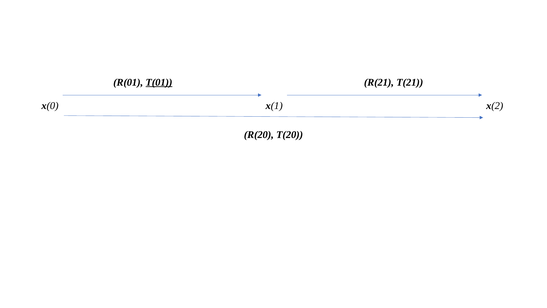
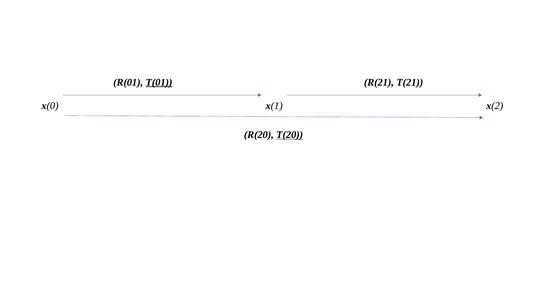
T(20 underline: none -> present (290, 135)
